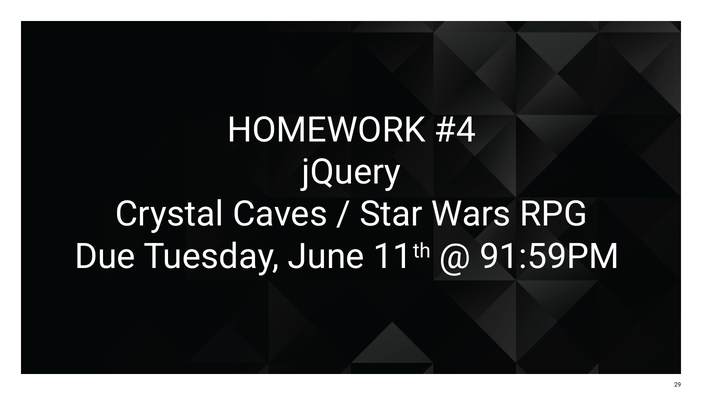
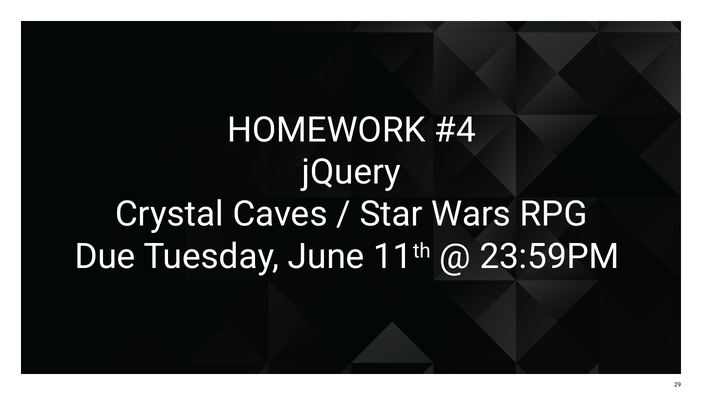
91:59PM: 91:59PM -> 23:59PM (550, 256)
